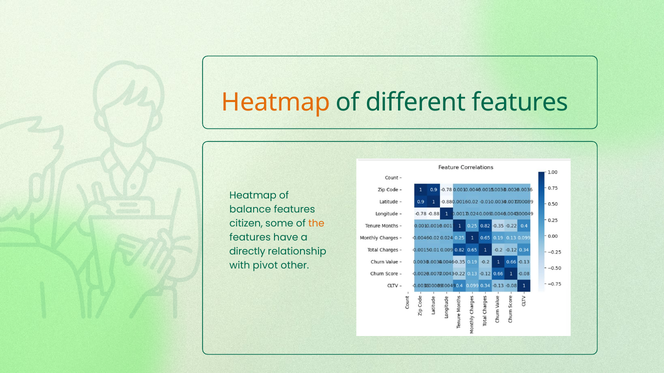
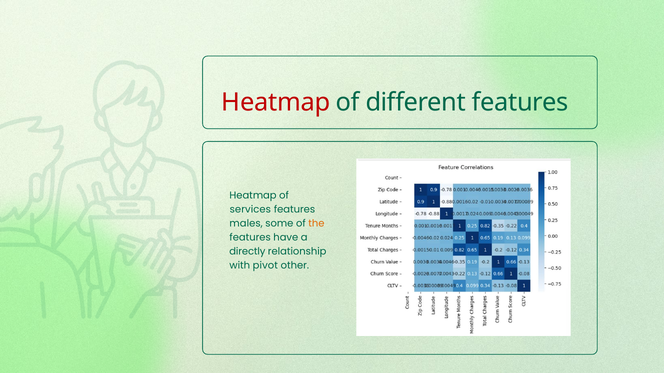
Heatmap colour: orange -> red (276, 103)
balance: balance -> services (250, 210)
citizen: citizen -> males (246, 224)
